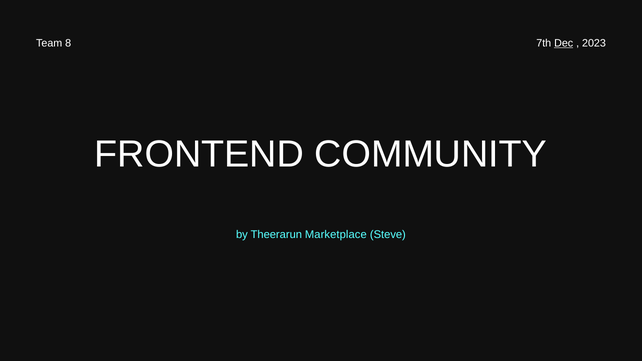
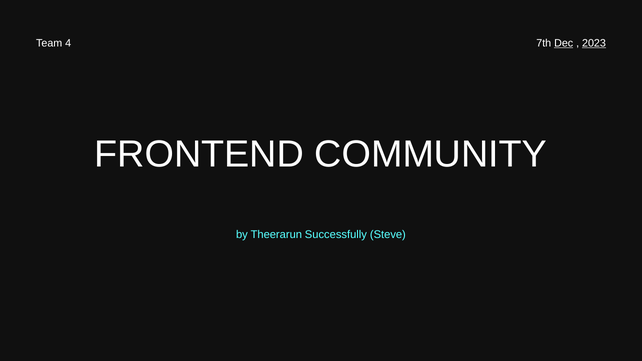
8: 8 -> 4 (68, 43)
2023 underline: none -> present (594, 43)
Marketplace: Marketplace -> Successfully (336, 235)
